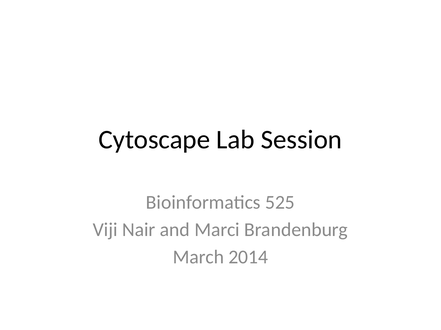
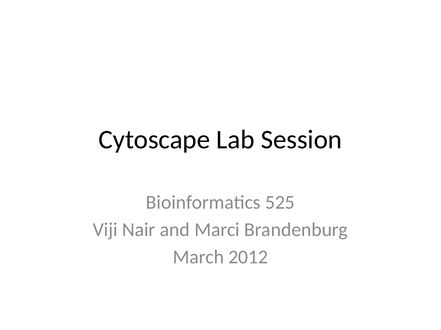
2014: 2014 -> 2012 (248, 258)
